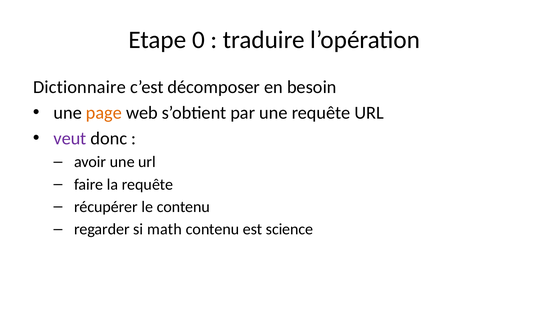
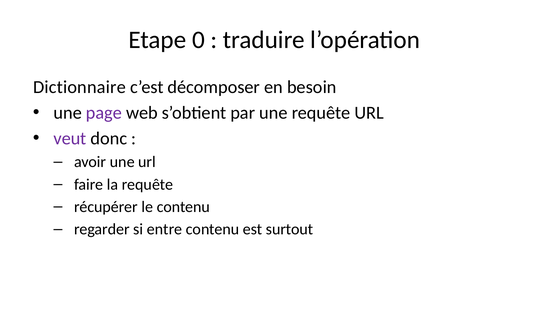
page colour: orange -> purple (104, 113)
math: math -> entre (165, 229)
science: science -> surtout (290, 229)
